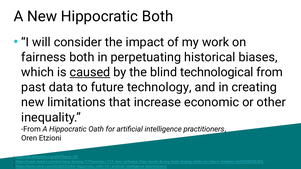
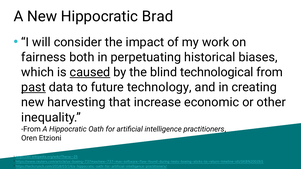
Hippocratic Both: Both -> Brad (158, 16)
past underline: none -> present (33, 88)
limitations: limitations -> harvesting (77, 103)
